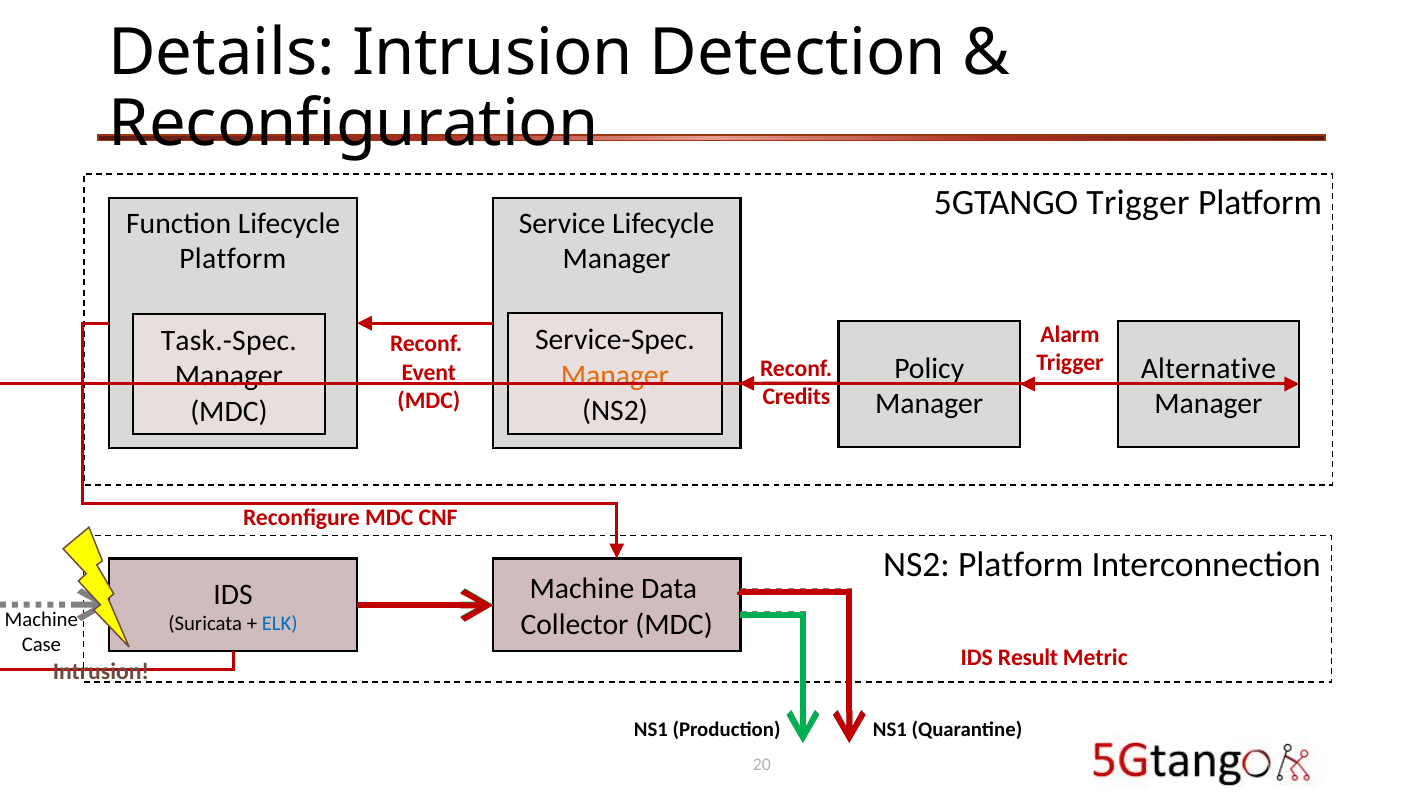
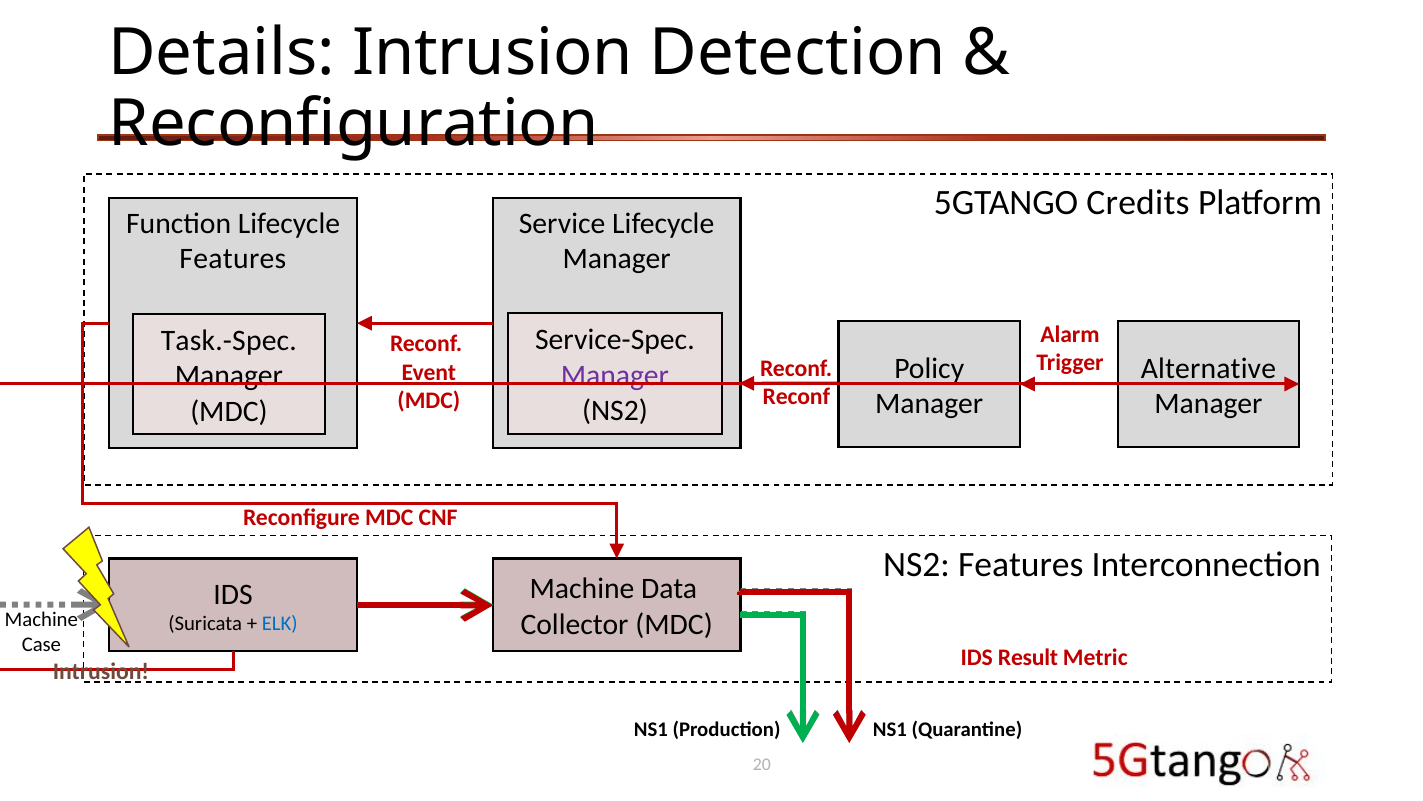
5GTANGO Trigger: Trigger -> Credits (1138, 203)
Platform: Platform -> Features (233, 259)
Manager colour: orange -> purple (615, 375)
Credits: Credits -> Reconf (796, 397)
NS2 Platform: Platform -> Features (1021, 564)
